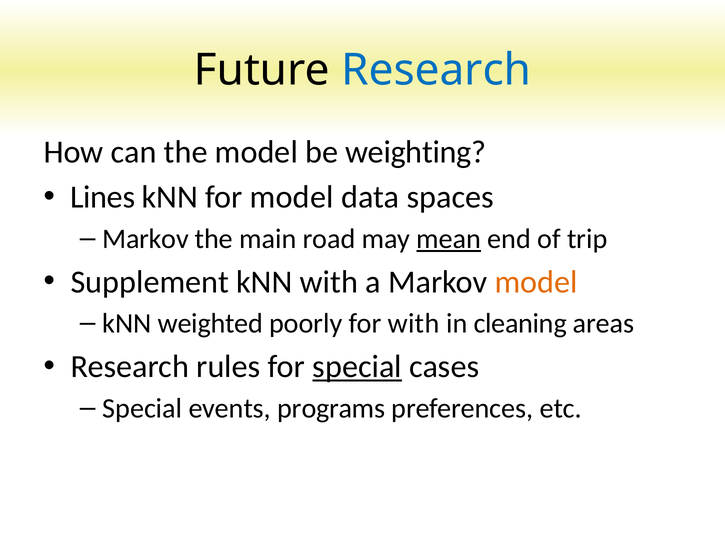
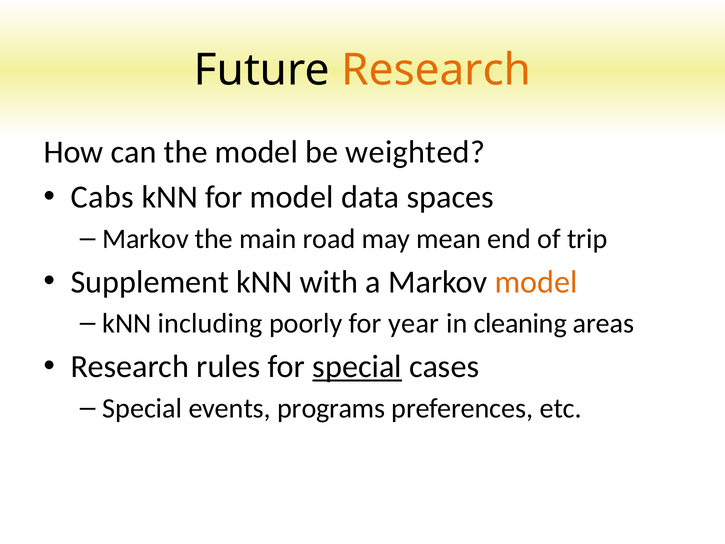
Research colour: blue -> orange (436, 70)
weighting: weighting -> weighted (415, 152)
Lines: Lines -> Cabs (102, 197)
mean underline: present -> none (449, 239)
weighted: weighted -> including (210, 323)
for with: with -> year (414, 323)
